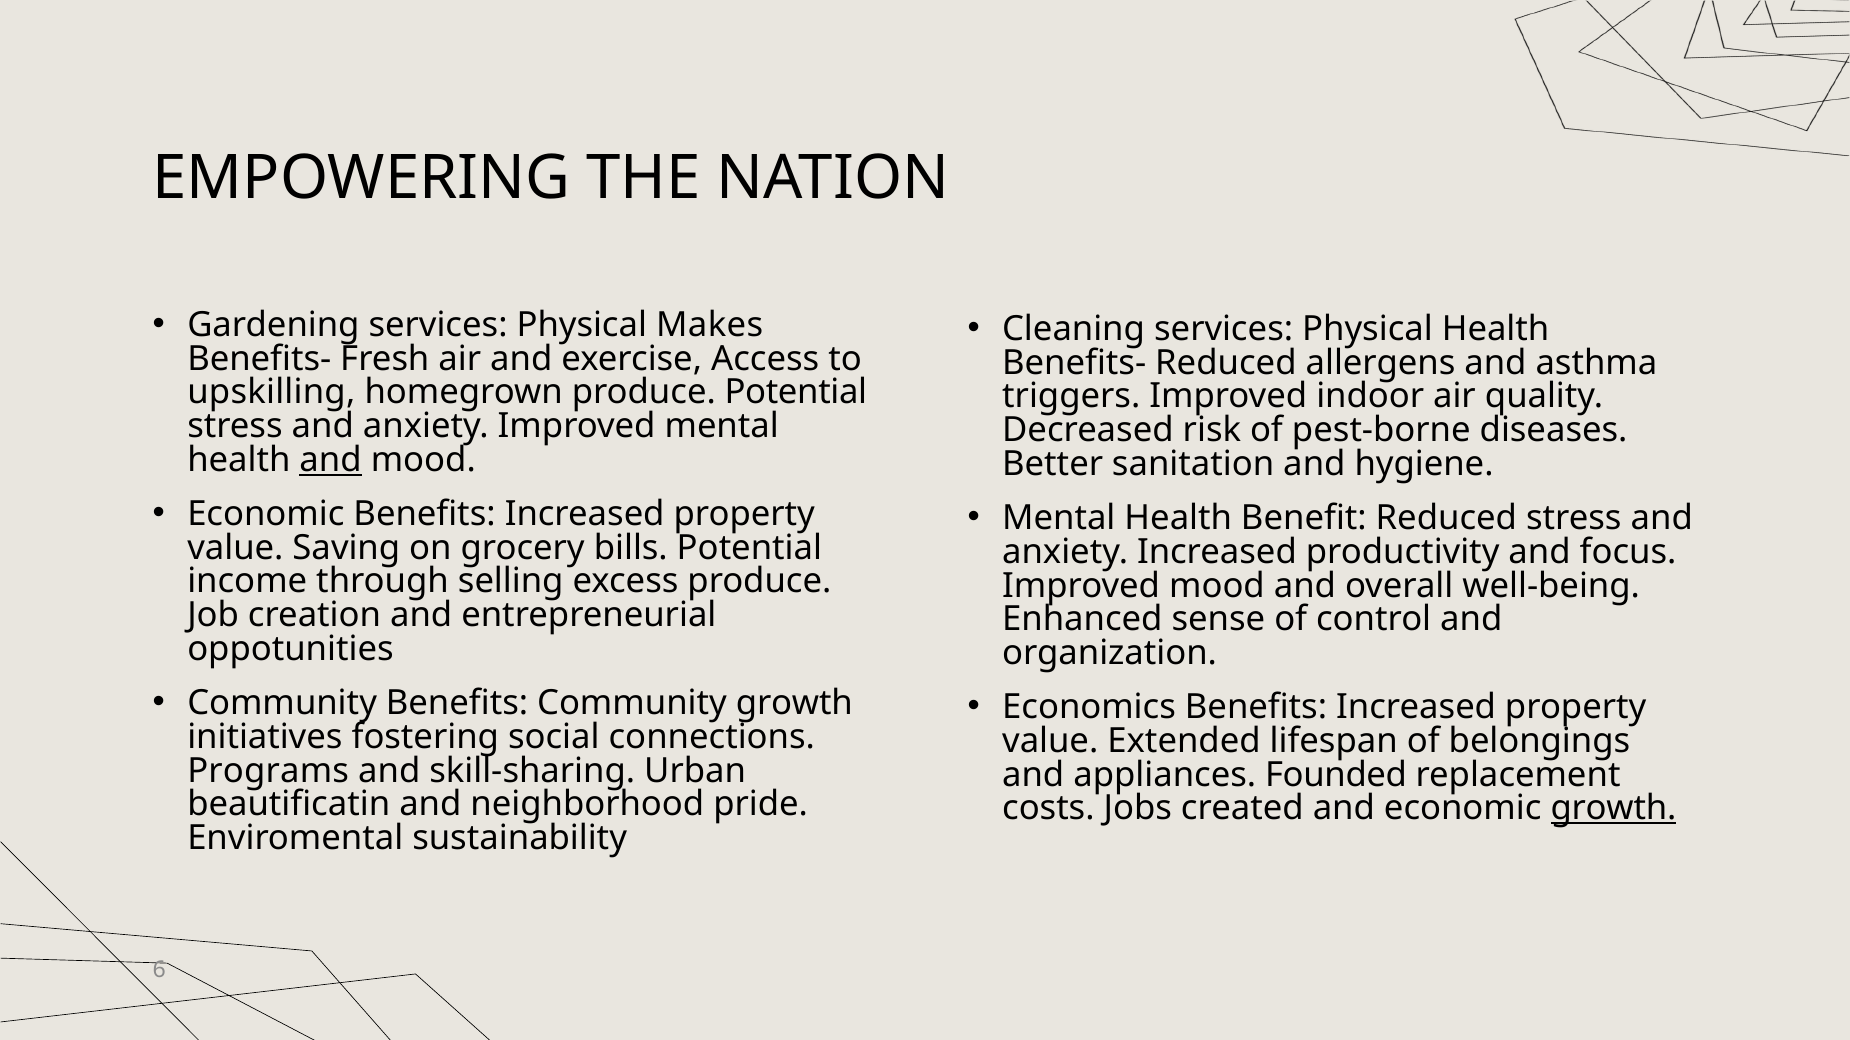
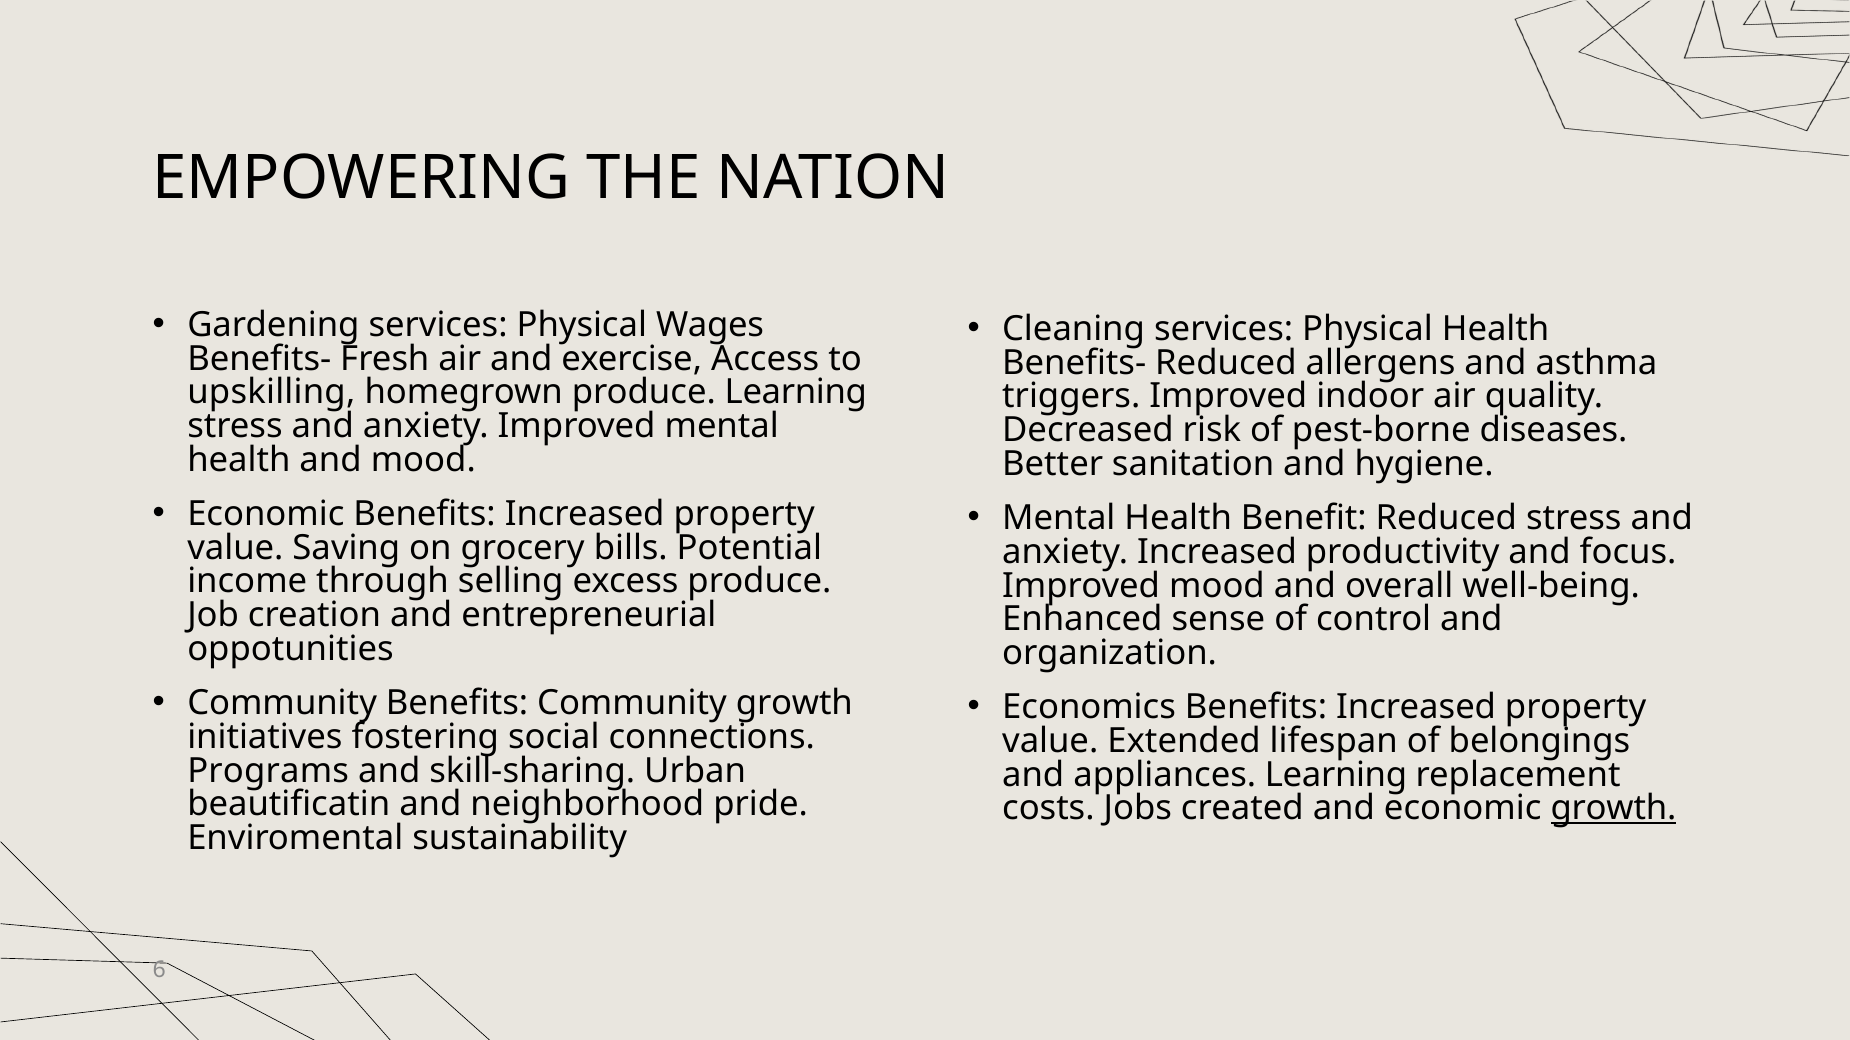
Makes: Makes -> Wages (710, 325)
produce Potential: Potential -> Learning (796, 393)
and underline: present -> none (331, 460)
appliances Founded: Founded -> Learning (1336, 775)
